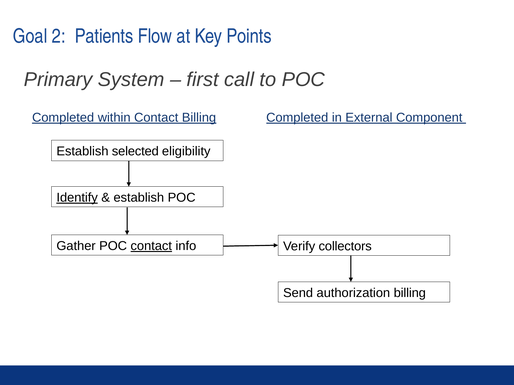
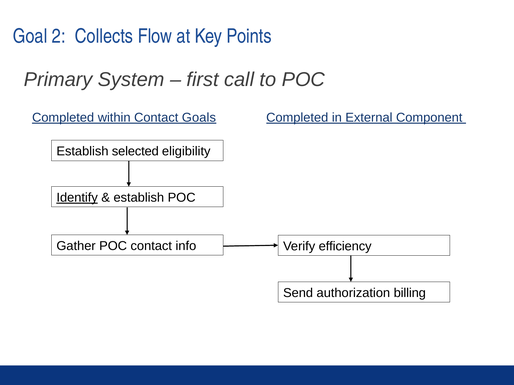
Patients: Patients -> Collects (104, 36)
Contact Billing: Billing -> Goals (199, 118)
contact underline: present -> none (151, 246)
collectors: collectors -> efficiency (345, 246)
